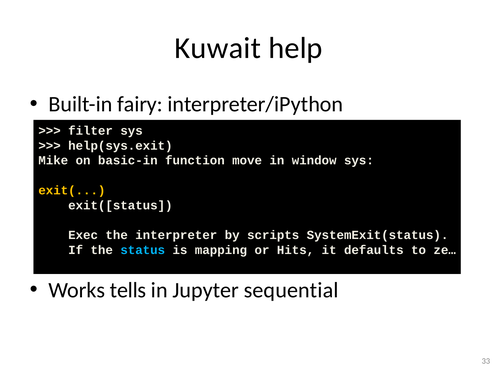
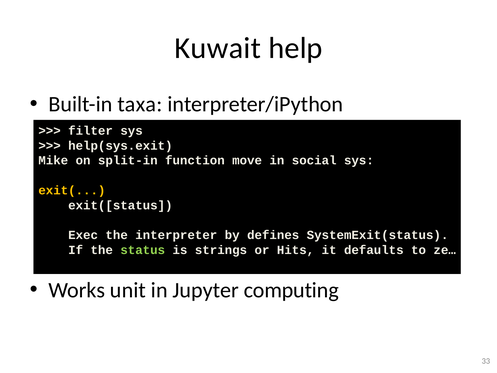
fairy: fairy -> taxa (140, 104)
basic-in: basic-in -> split-in (128, 160)
window: window -> social (314, 160)
scripts: scripts -> defines (273, 235)
status colour: light blue -> light green (143, 250)
mapping: mapping -> strings (221, 250)
tells: tells -> unit (128, 290)
sequential: sequential -> computing (291, 290)
